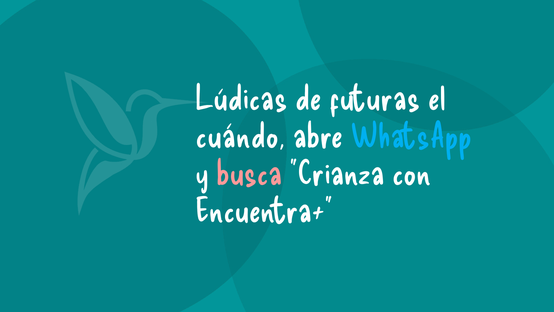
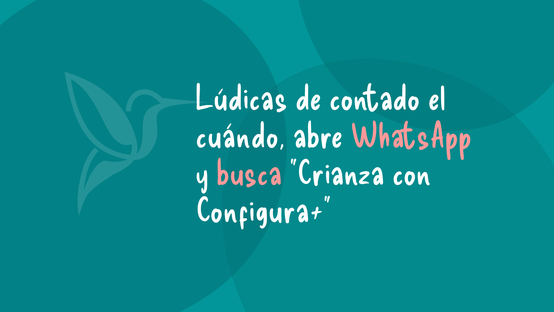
futuras: futuras -> contado (375, 99)
WhatsApp colour: light blue -> pink (411, 136)
Encuentra+: Encuentra+ -> Configura+ (264, 211)
